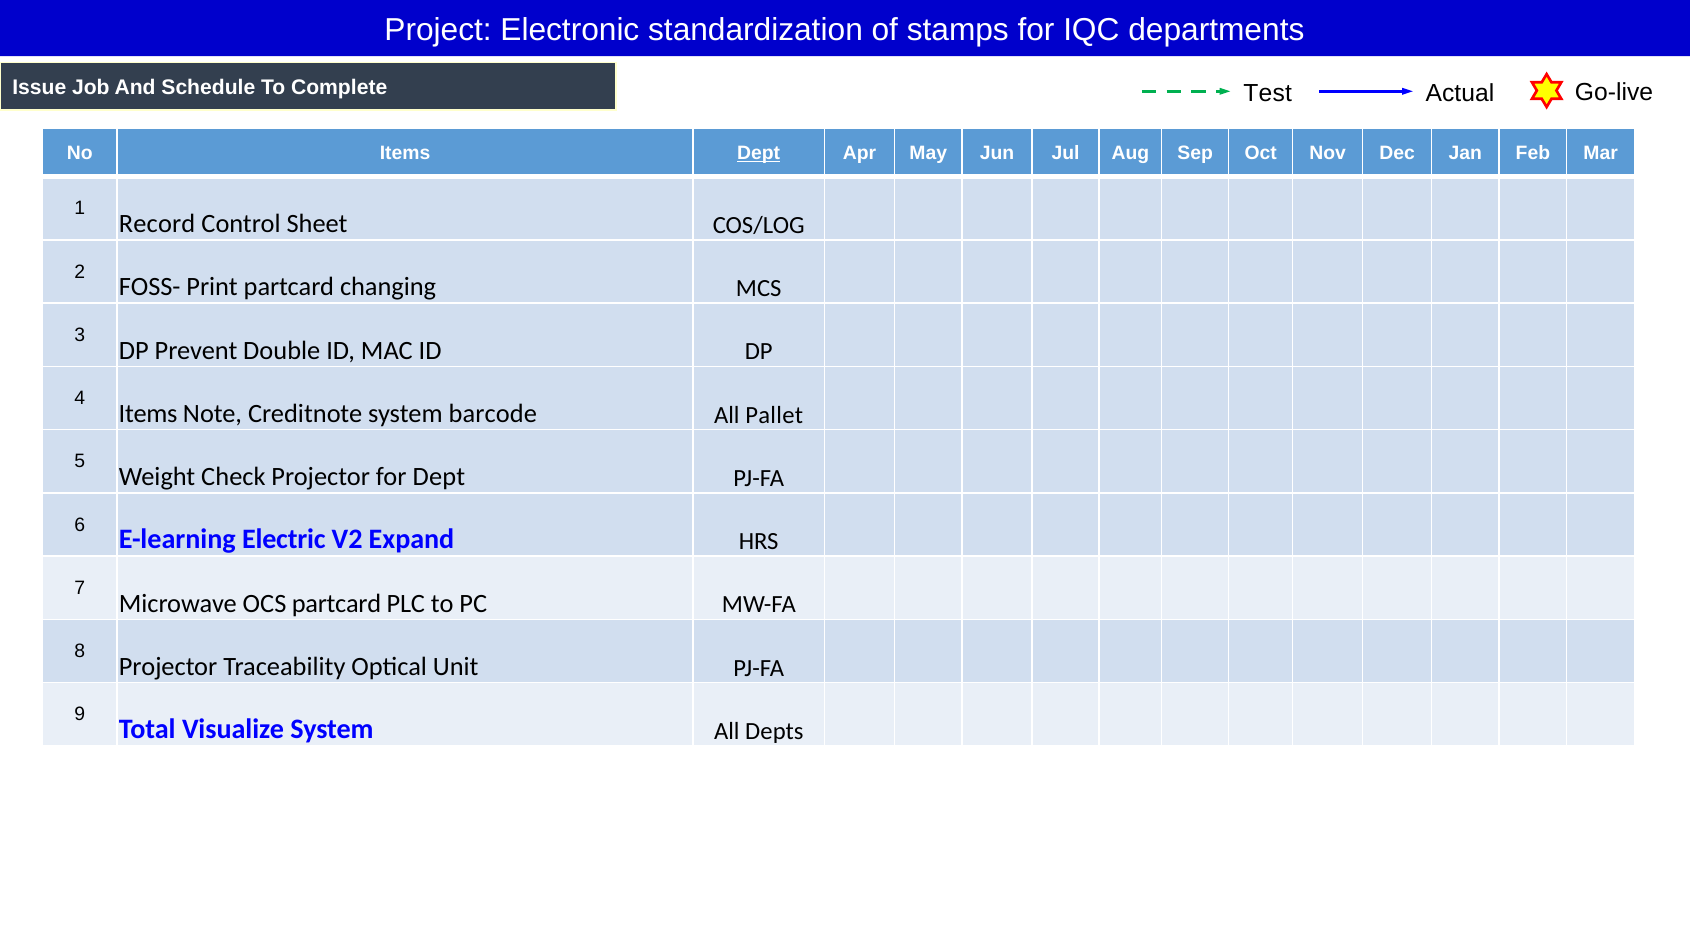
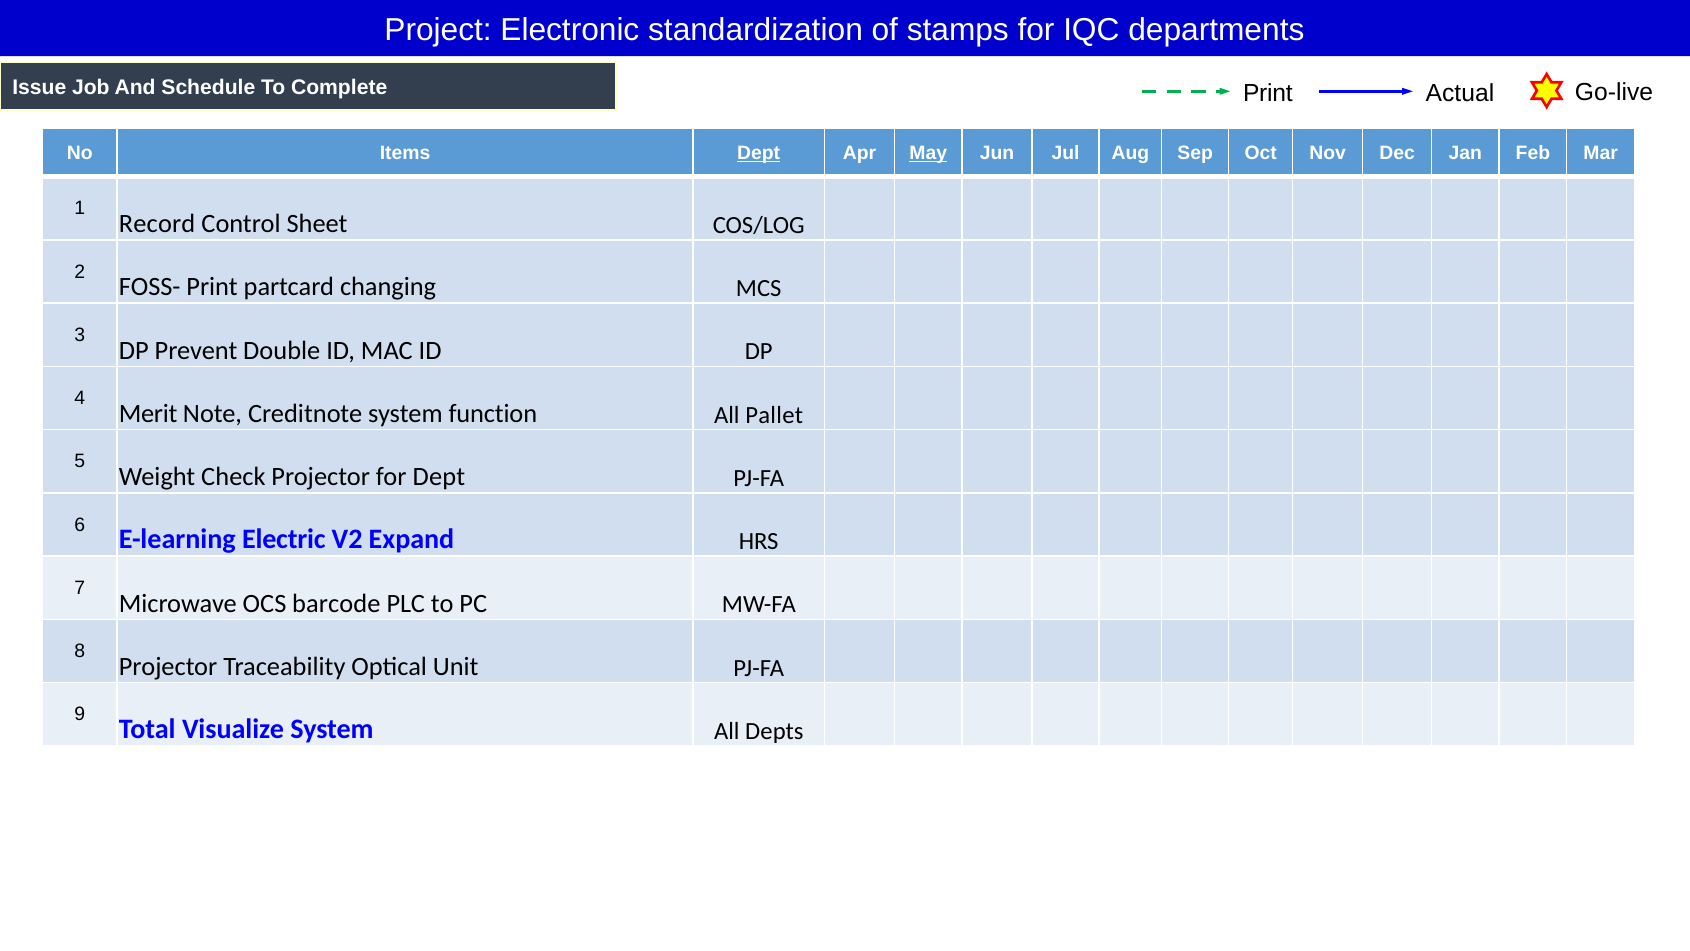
Test: Test -> Print (1268, 93)
May underline: none -> present (928, 153)
Items: Items -> Merit (148, 414)
barcode: barcode -> function (493, 414)
OCS partcard: partcard -> barcode (336, 603)
